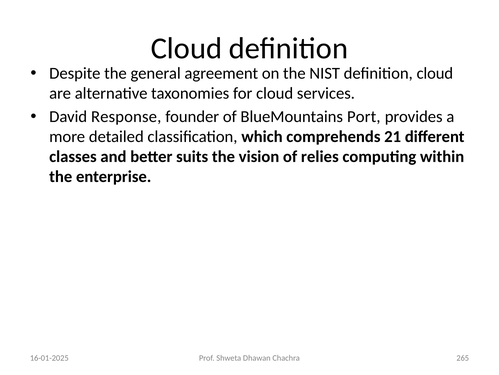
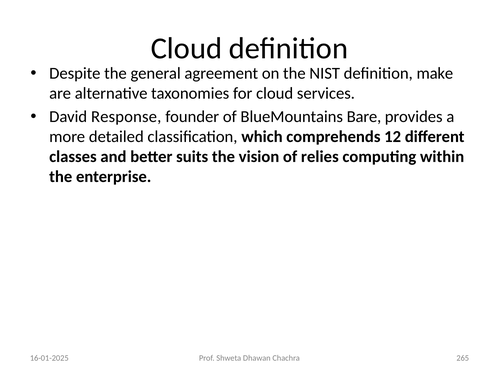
definition cloud: cloud -> make (435, 73)
Port: Port -> Bare (364, 117)
21: 21 -> 12 (393, 137)
